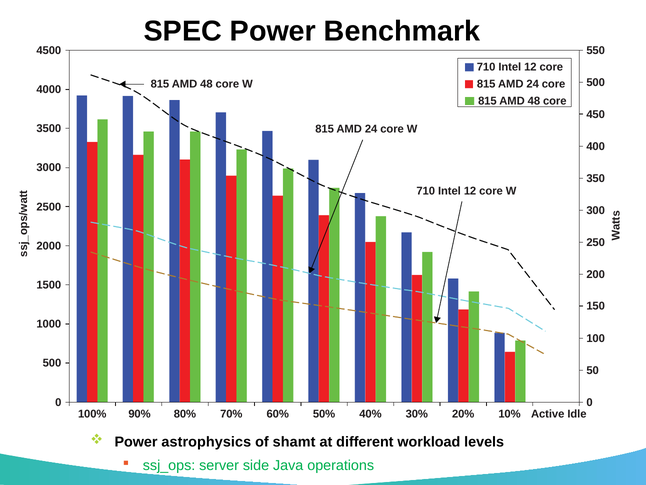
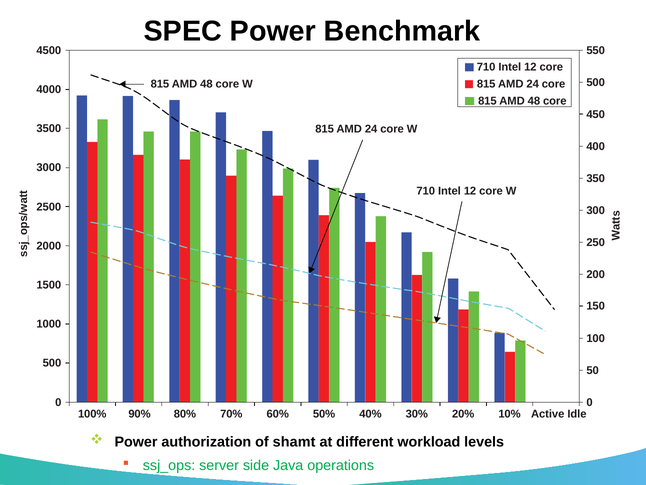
astrophysics: astrophysics -> authorization (206, 442)
